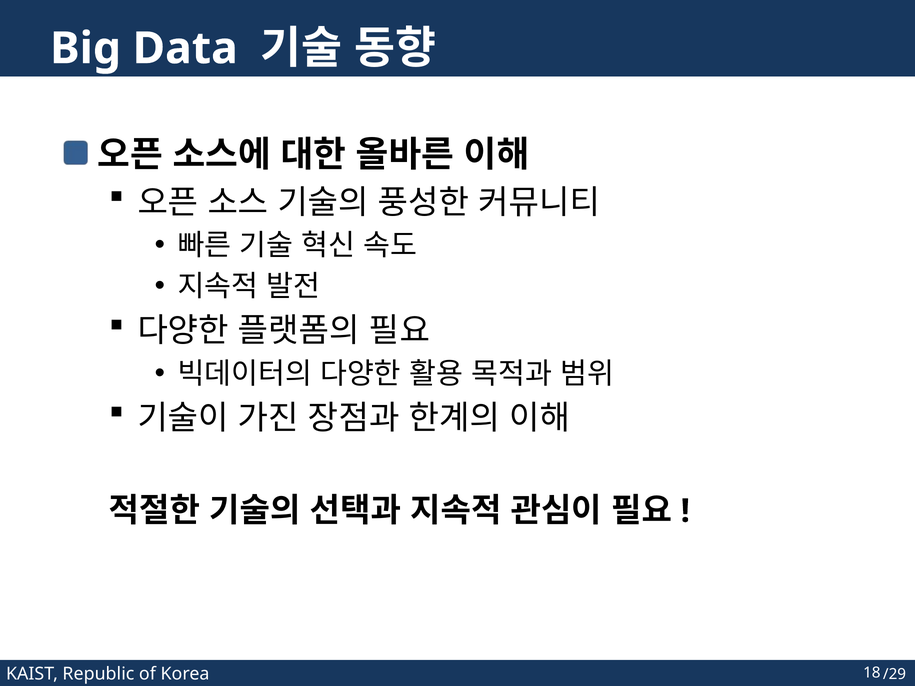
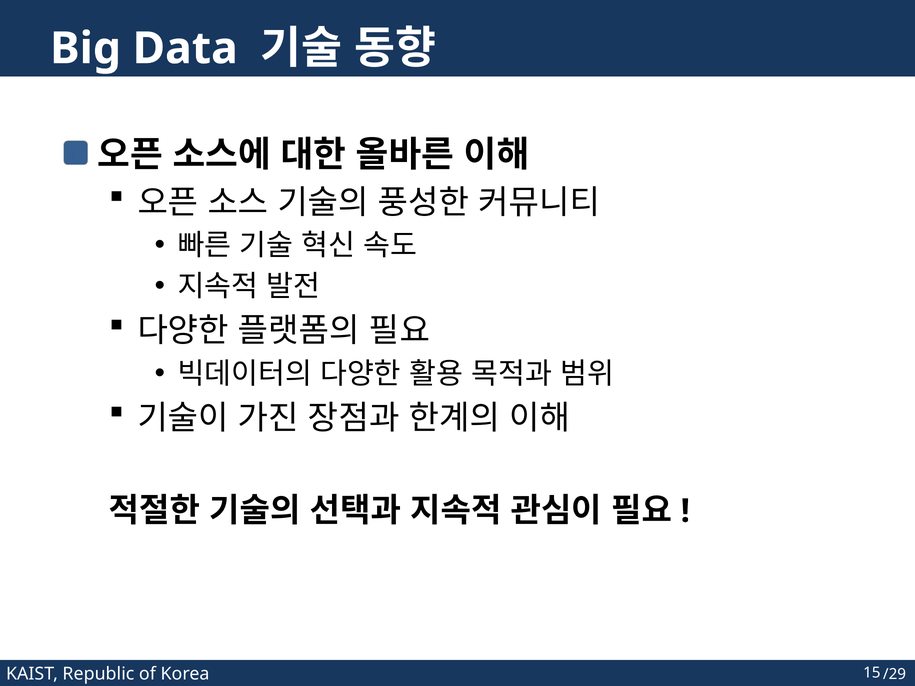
18: 18 -> 15 (872, 673)
